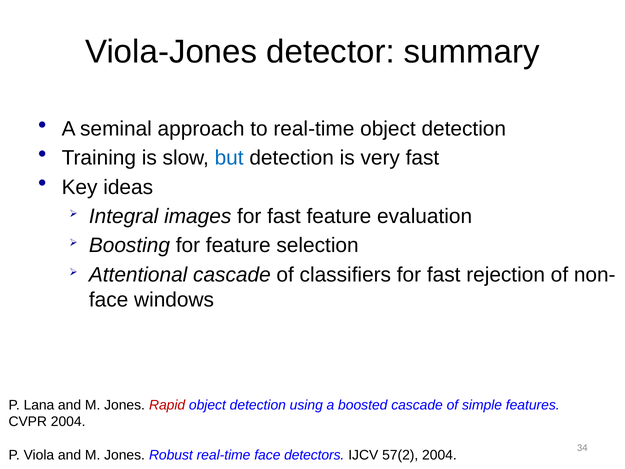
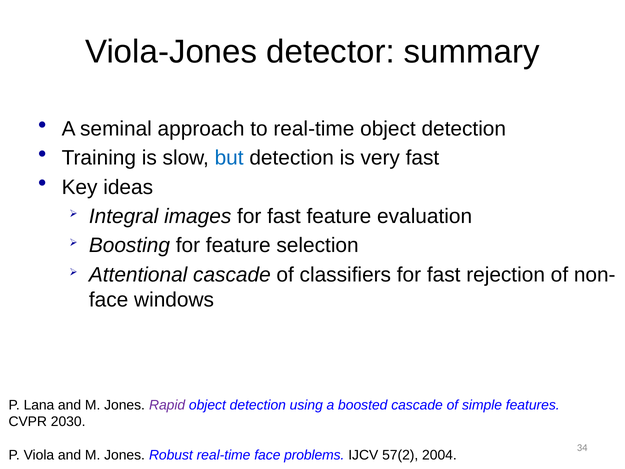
Rapid colour: red -> purple (167, 405)
CVPR 2004: 2004 -> 2030 (68, 422)
detectors: detectors -> problems (314, 455)
